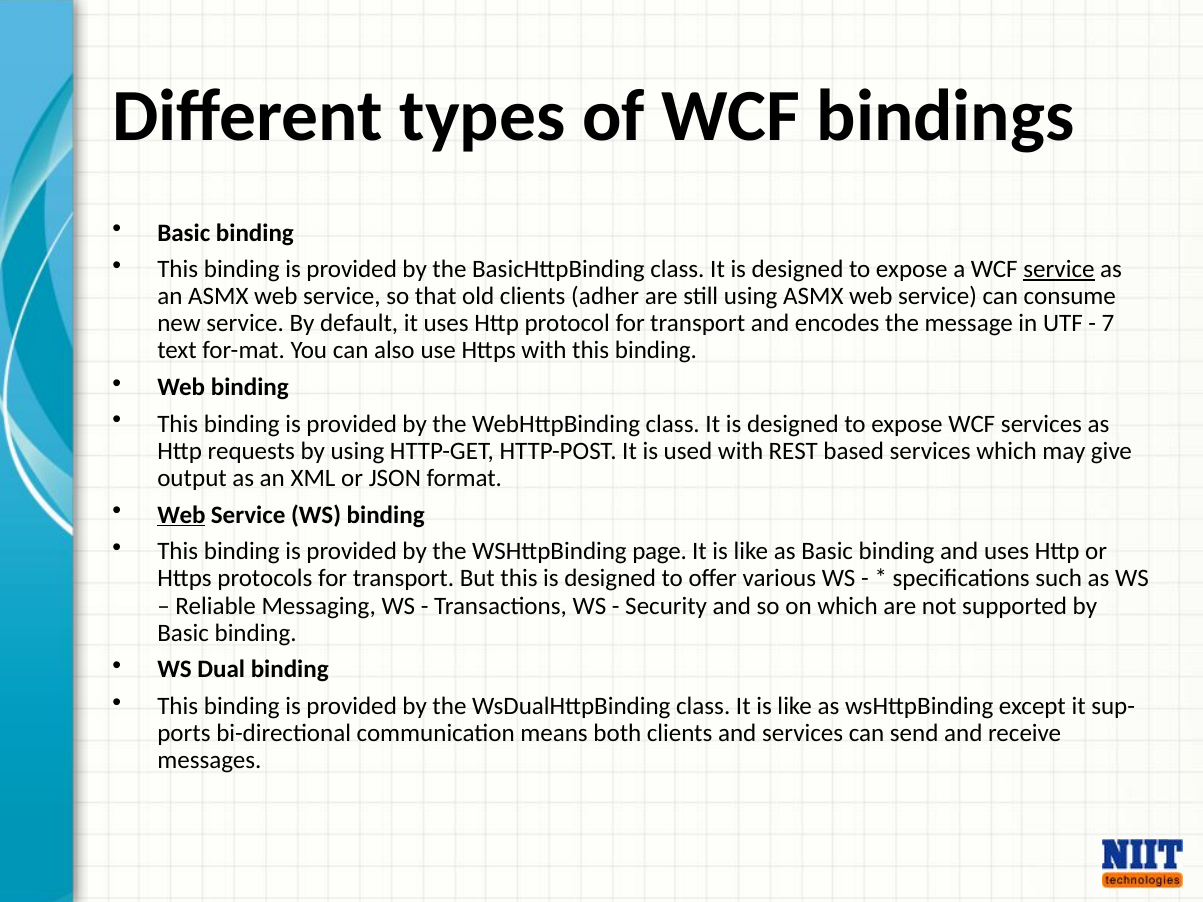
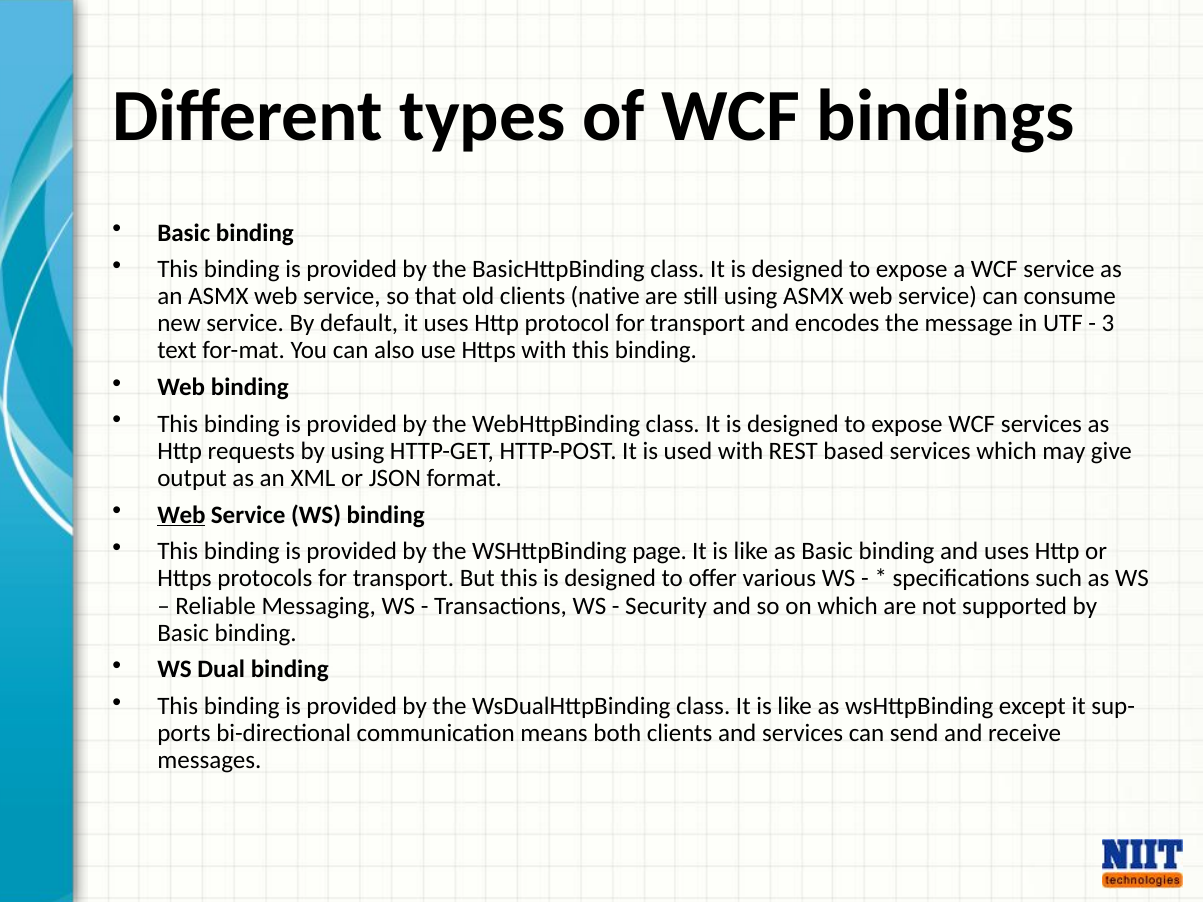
service underline: present -> none (1059, 270)
adher: adher -> native (605, 297)
7: 7 -> 3 (1108, 324)
